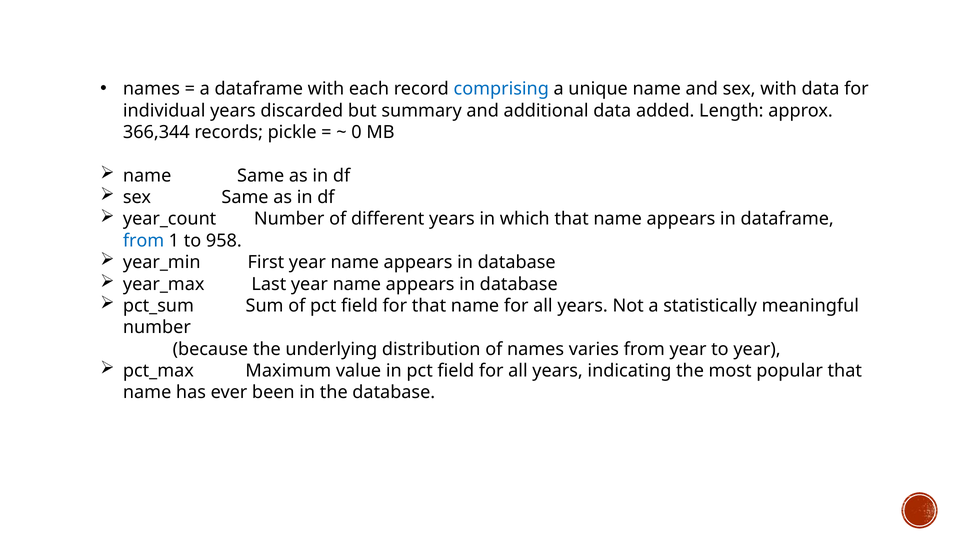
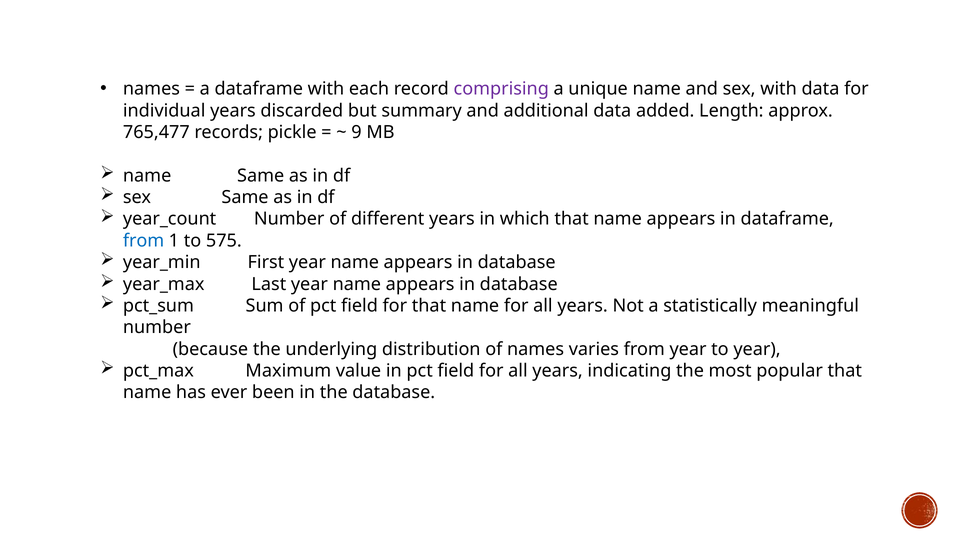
comprising colour: blue -> purple (501, 89)
366,344: 366,344 -> 765,477 (156, 132)
0: 0 -> 9 (357, 132)
958: 958 -> 575 (224, 241)
